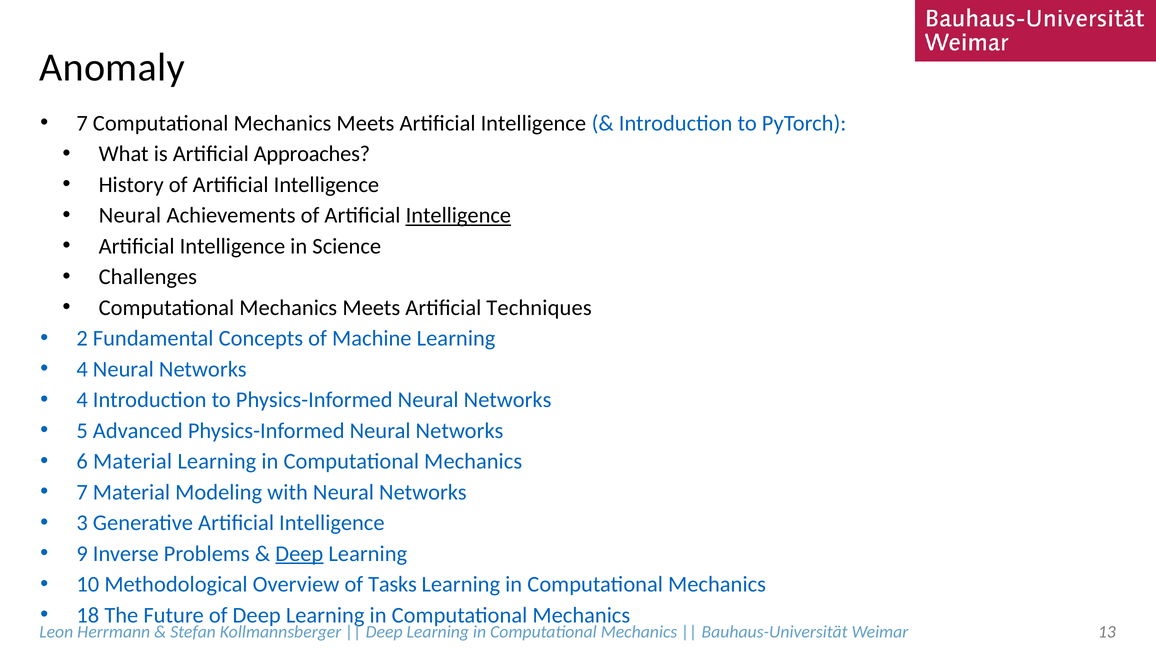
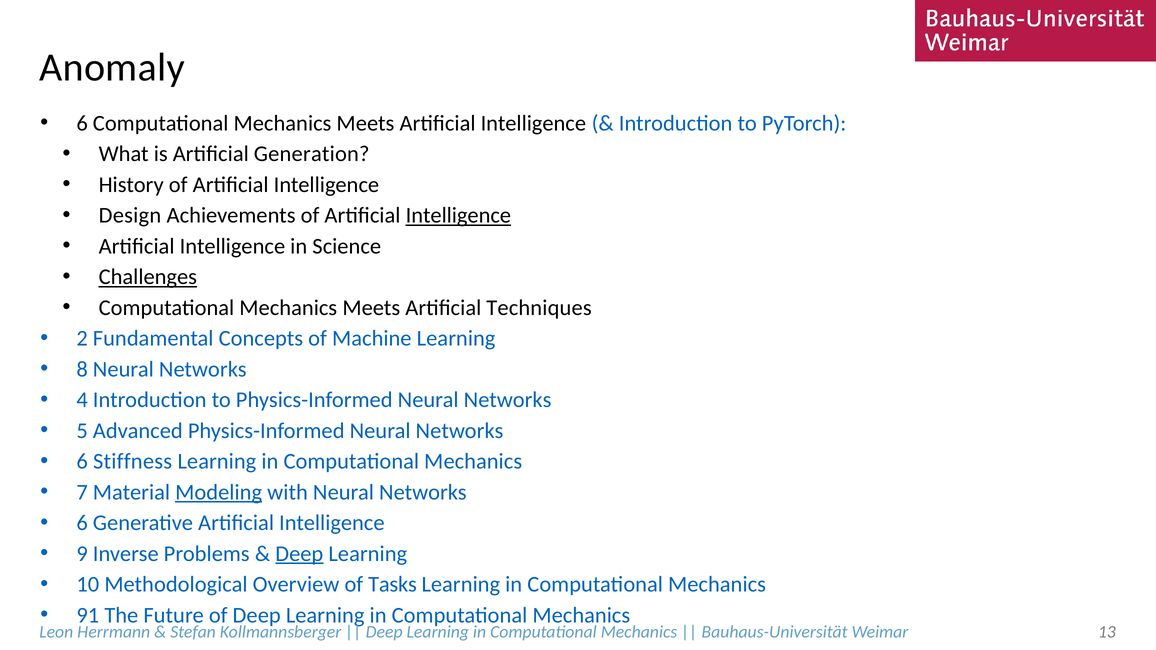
7: 7 -> 6 (82, 123)
Approaches: Approaches -> Generation (312, 154)
Neural: Neural -> Design (130, 216)
Challenges underline: none -> present (148, 277)
4: 4 -> 8 (82, 369)
6 Material: Material -> Stiffness (133, 462)
Modeling underline: none -> present (219, 492)
3: 3 -> 6 (82, 523)
18: 18 -> 91 (88, 616)
